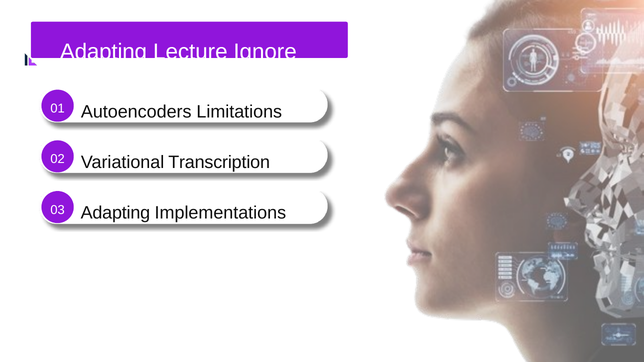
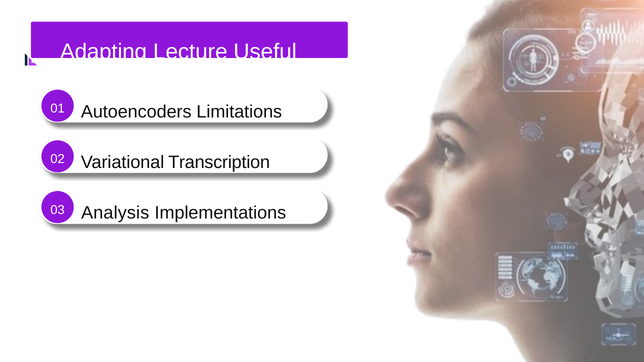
Ignore: Ignore -> Useful (265, 52)
03 Adapting: Adapting -> Analysis (115, 213)
